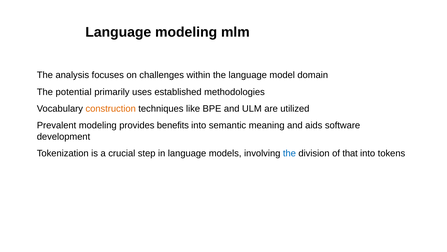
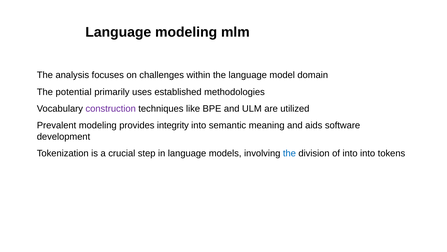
construction colour: orange -> purple (111, 108)
benefits: benefits -> integrity (173, 125)
of that: that -> into (350, 153)
